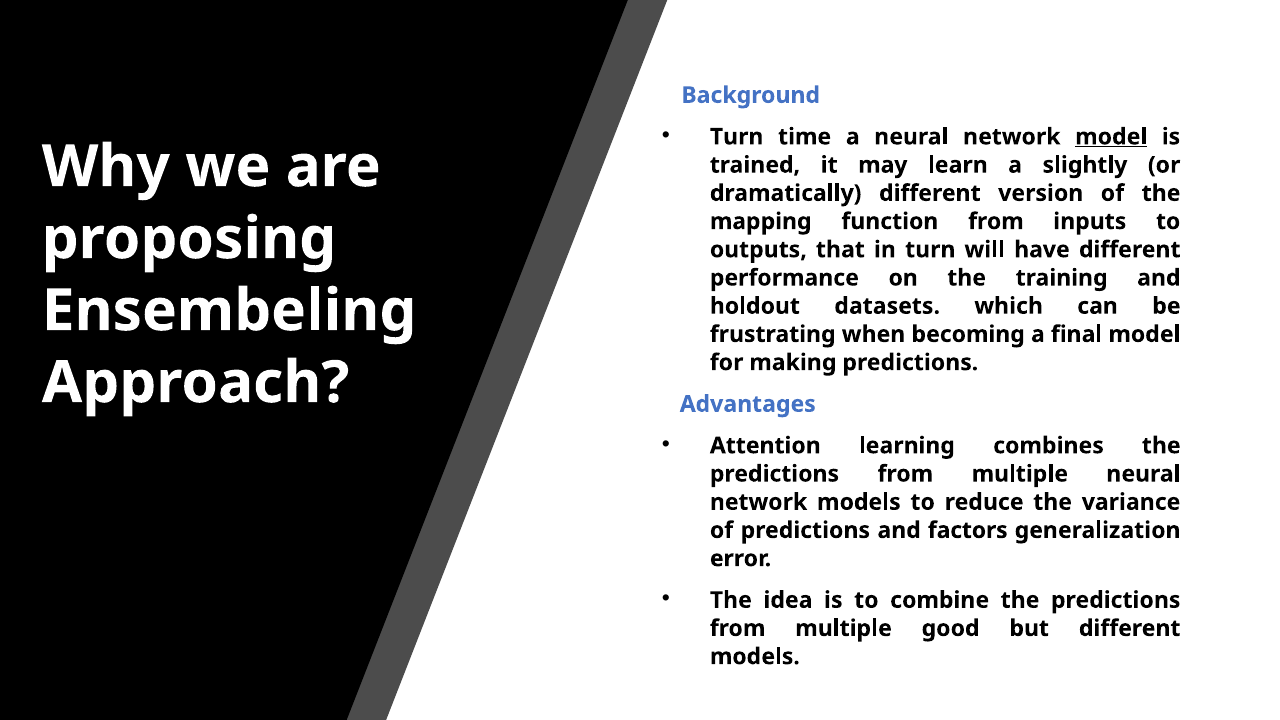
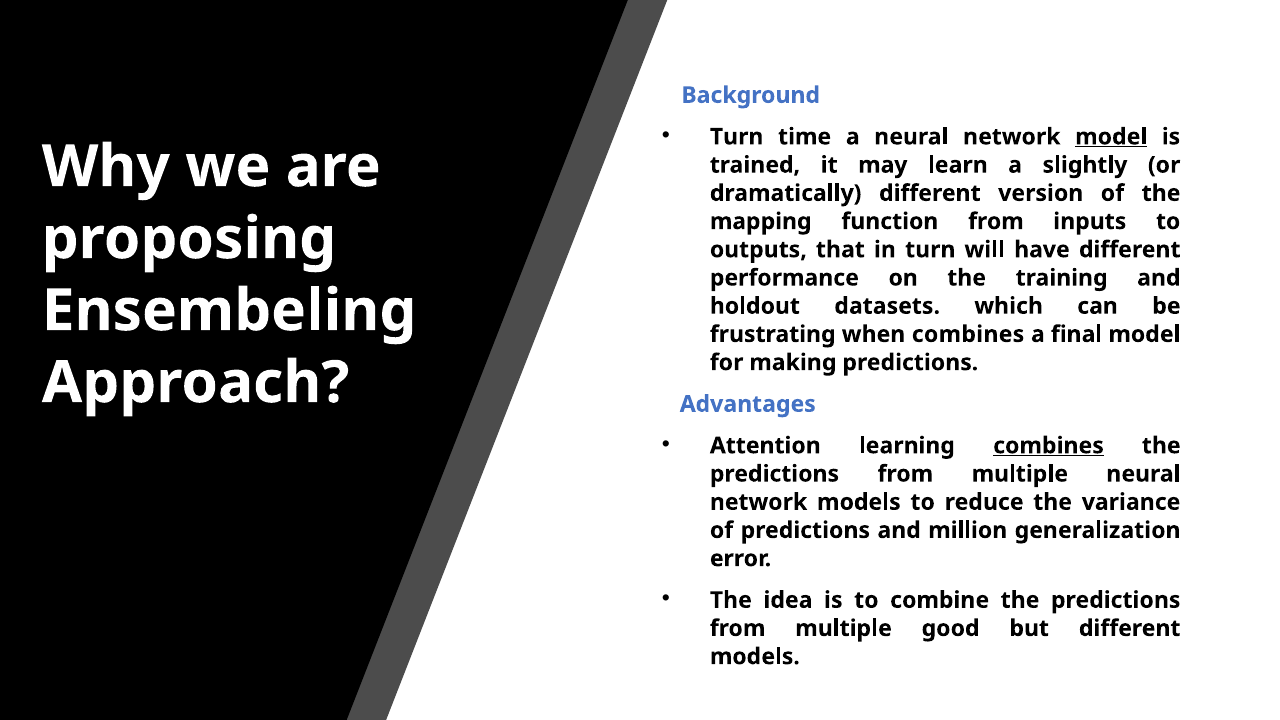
when becoming: becoming -> combines (968, 334)
combines underline: none -> present (1048, 446)
factors: factors -> million (968, 530)
